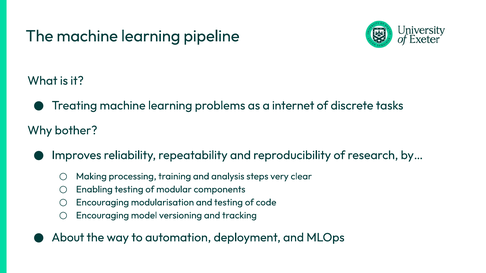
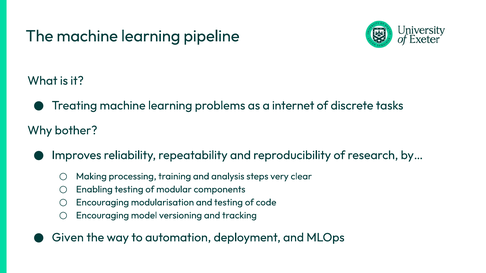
About: About -> Given (68, 238)
